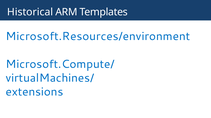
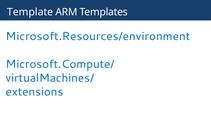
Historical: Historical -> Template (30, 12)
